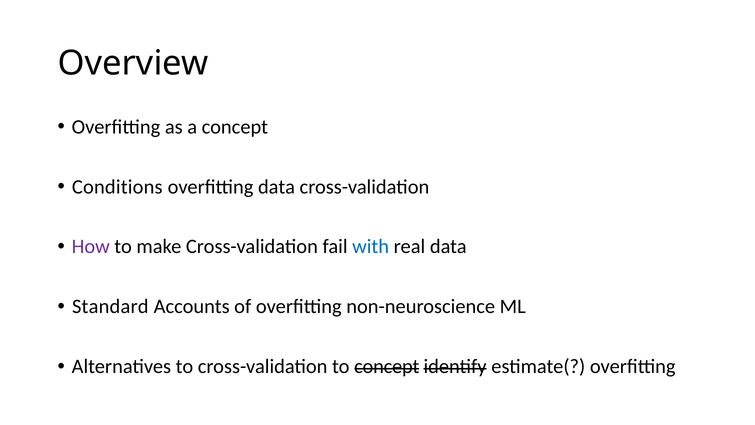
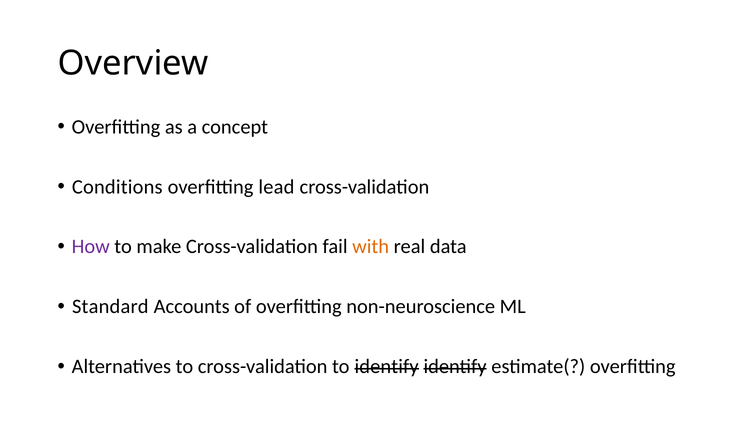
overfitting data: data -> lead (276, 187)
with colour: blue -> orange (371, 247)
to concept: concept -> identify (387, 366)
